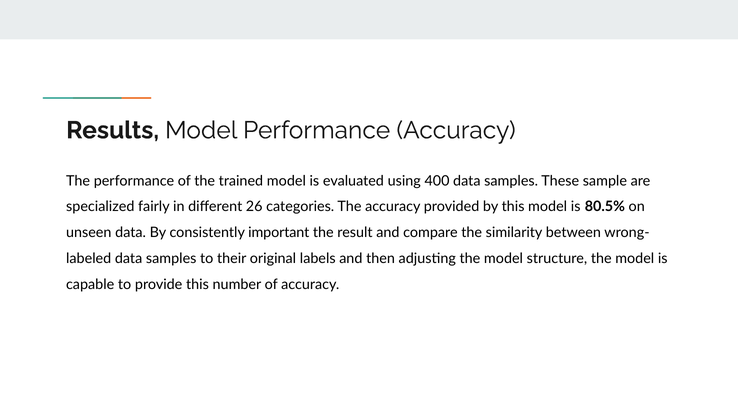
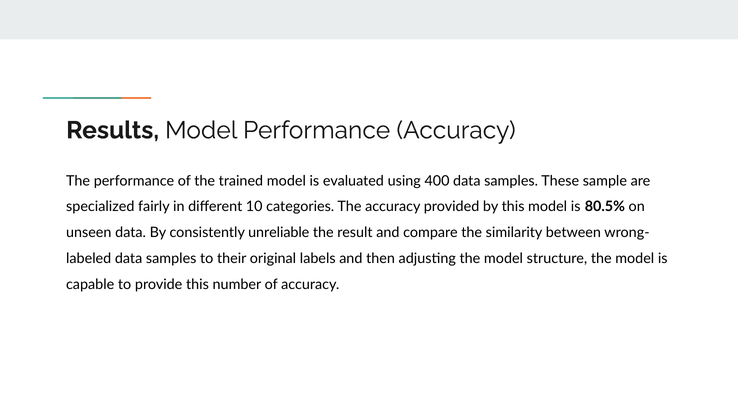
26: 26 -> 10 (254, 207)
important: important -> unreliable (279, 233)
